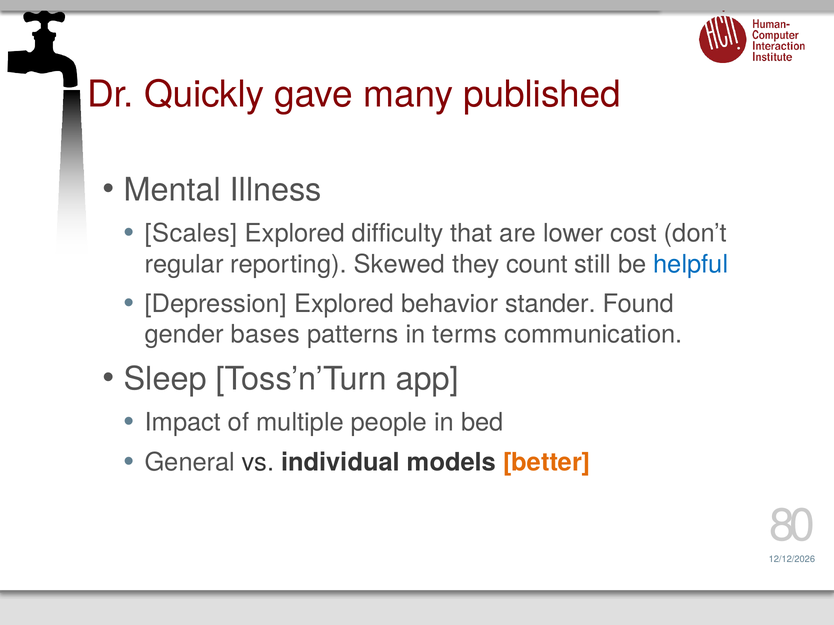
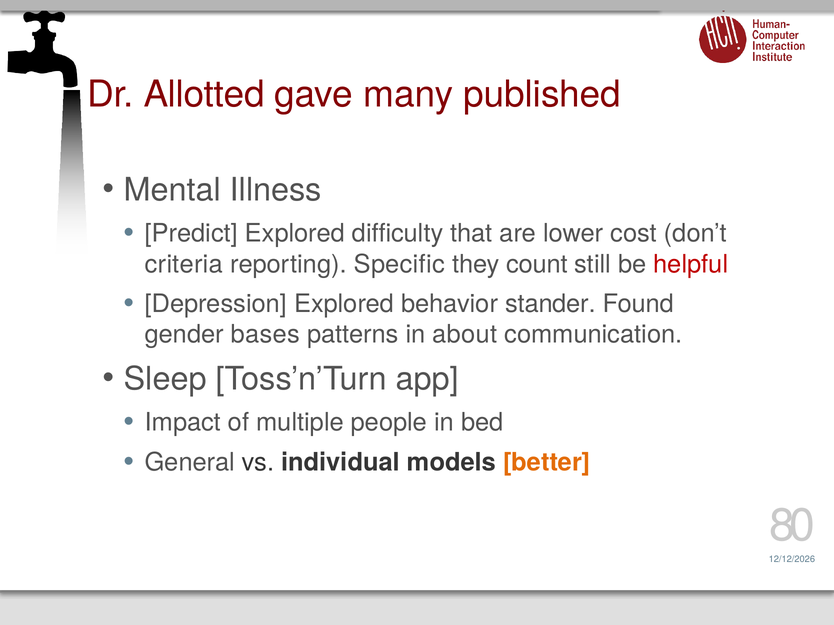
Quickly: Quickly -> Allotted (204, 95)
Scales: Scales -> Predict (191, 234)
regular: regular -> criteria (184, 264)
Skewed: Skewed -> Specific (399, 264)
helpful colour: blue -> red (691, 264)
terms: terms -> about (465, 335)
